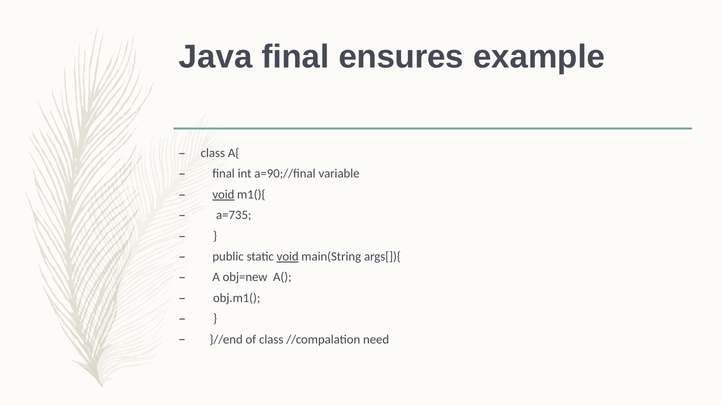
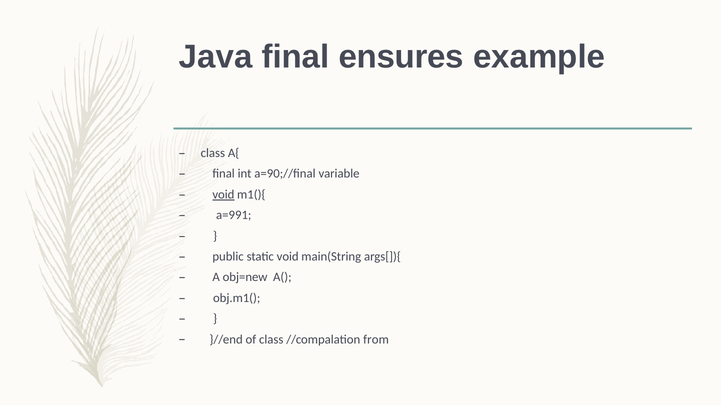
a=735: a=735 -> a=991 (234, 215)
void underline: present -> none (288, 257)
need: need -> from (376, 340)
